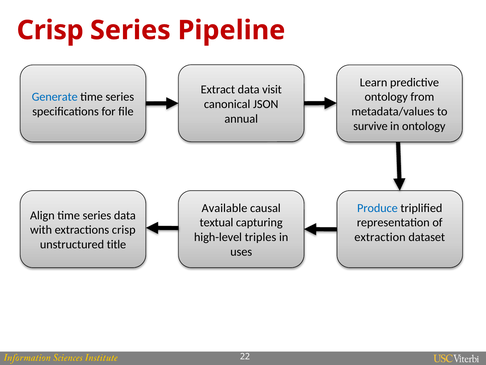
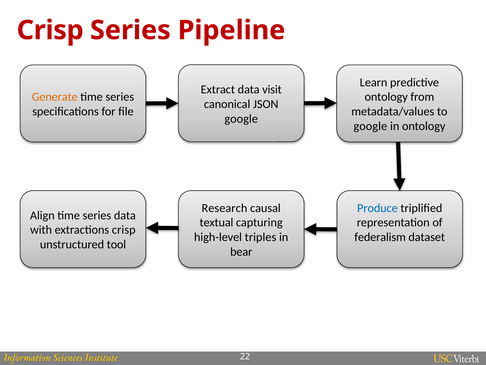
Generate colour: blue -> orange (55, 97)
annual: annual -> google (241, 119)
survive: survive -> google (370, 126)
Available: Available -> Research (225, 208)
extraction: extraction -> federalism (380, 237)
title: title -> tool (116, 244)
uses: uses -> bear (241, 252)
